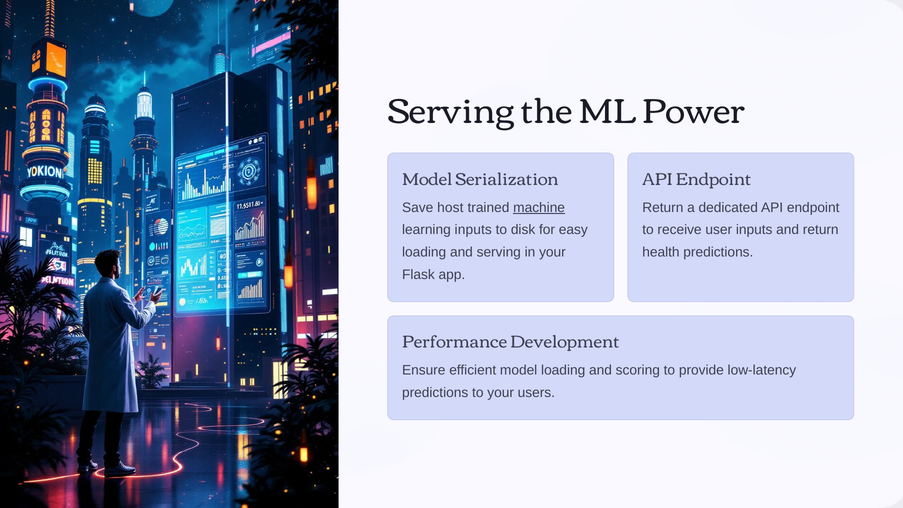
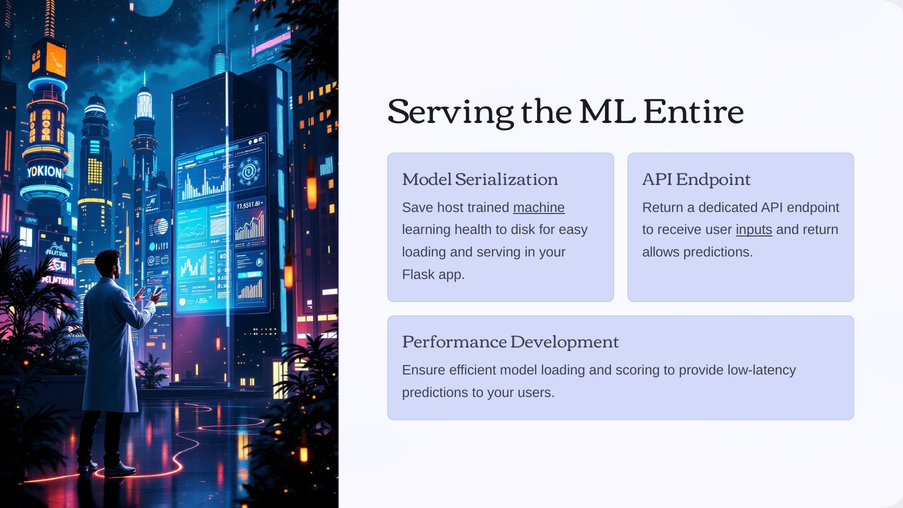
Power: Power -> Entire (694, 112)
learning inputs: inputs -> health (473, 230)
inputs underline: none -> present (754, 230)
health: health -> allows (661, 252)
